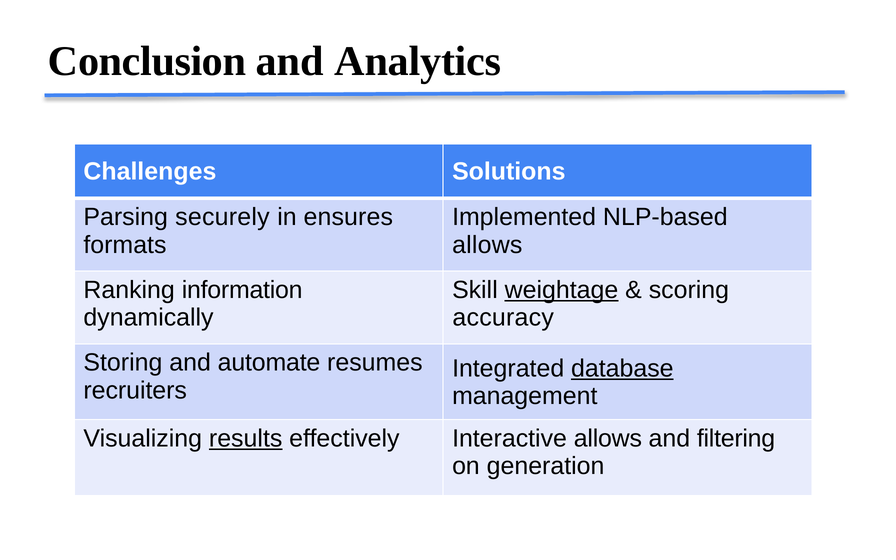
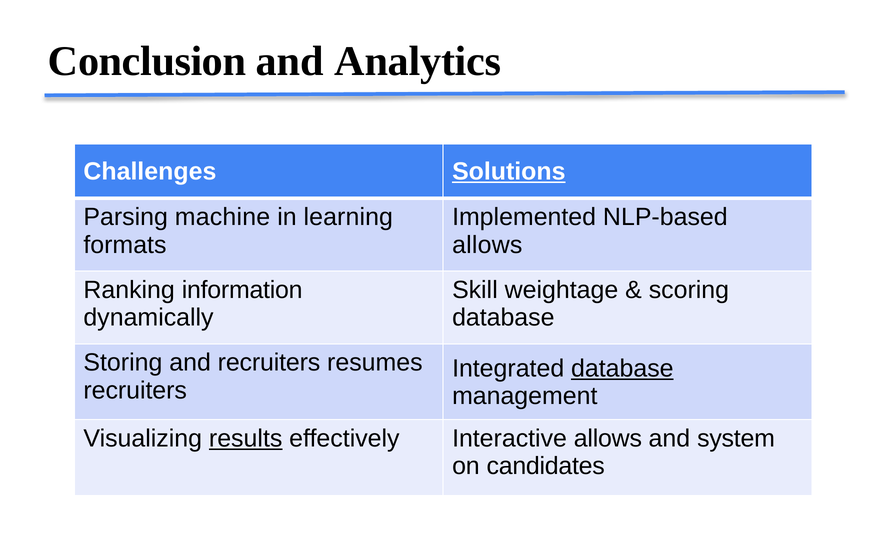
Solutions underline: none -> present (509, 172)
securely: securely -> machine (222, 217)
ensures: ensures -> learning (348, 217)
weightage underline: present -> none (561, 290)
accuracy: accuracy -> database (503, 318)
and automate: automate -> recruiters (269, 363)
filtering: filtering -> system (736, 438)
generation: generation -> candidates (546, 466)
